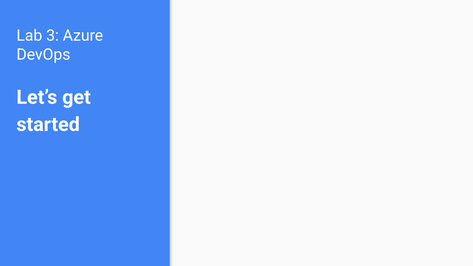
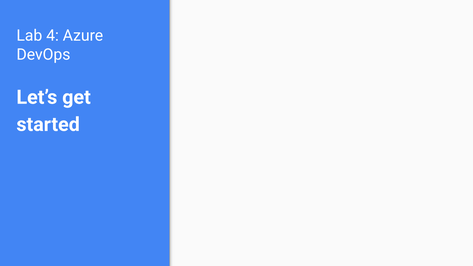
3: 3 -> 4 (53, 36)
